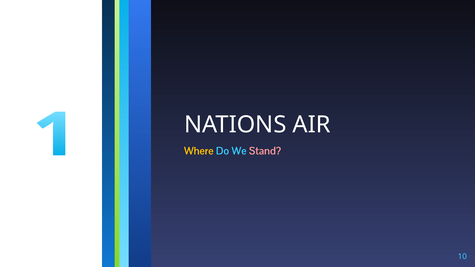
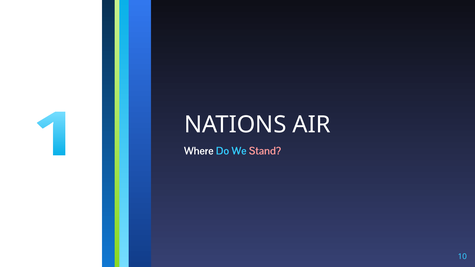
Where colour: yellow -> white (199, 151)
